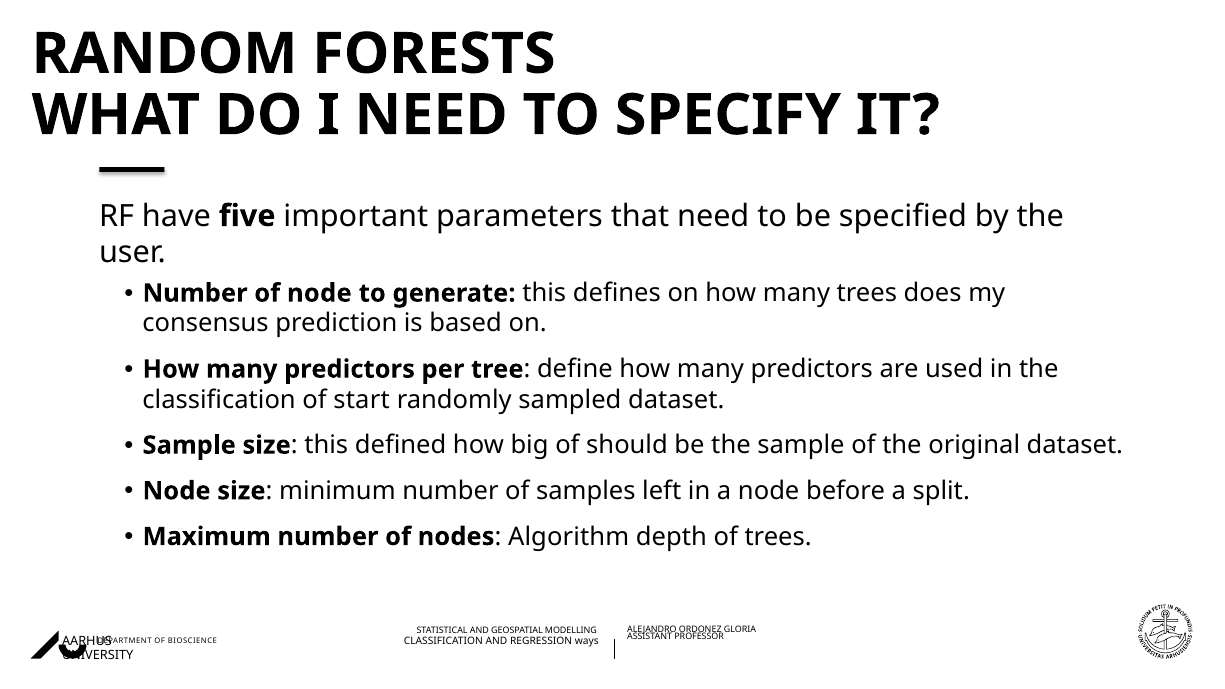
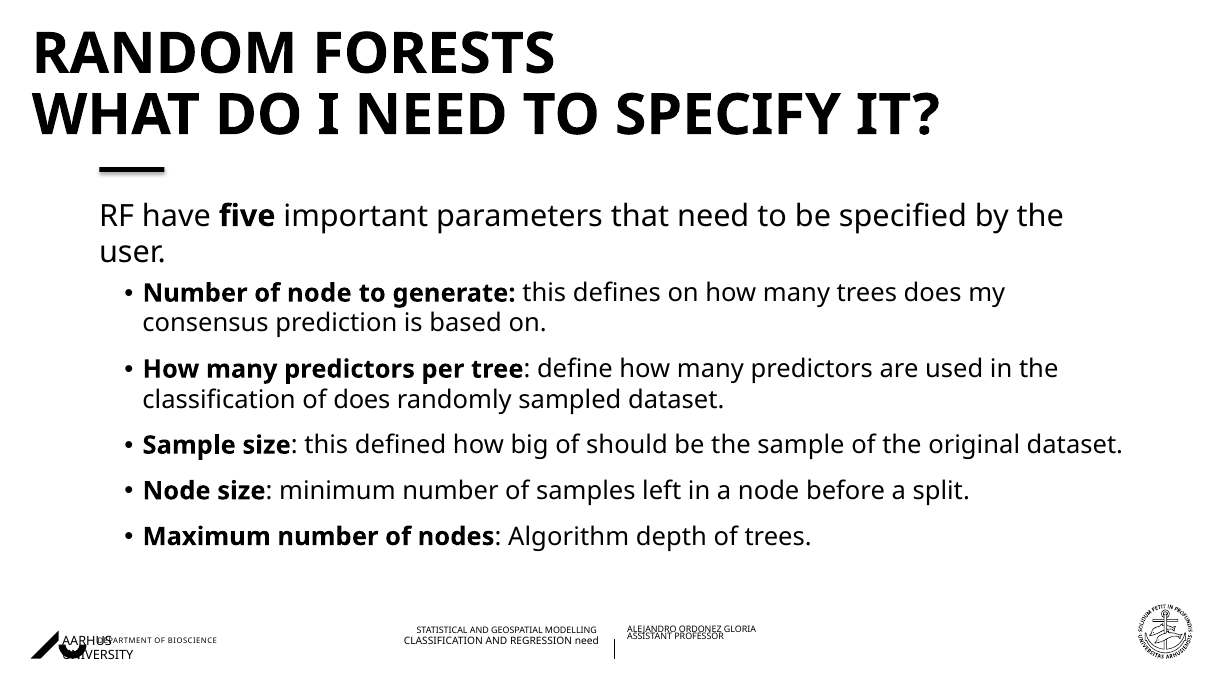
of start: start -> does (362, 400)
ways: ways -> need (587, 642)
